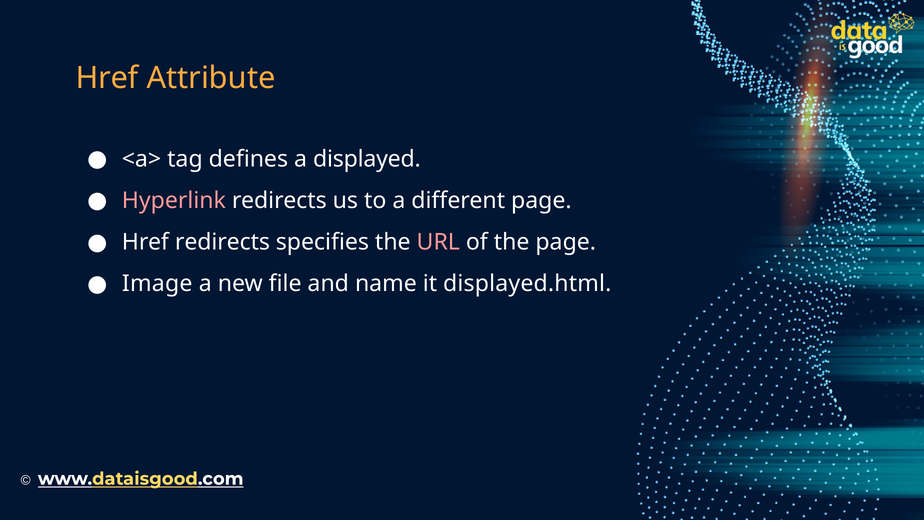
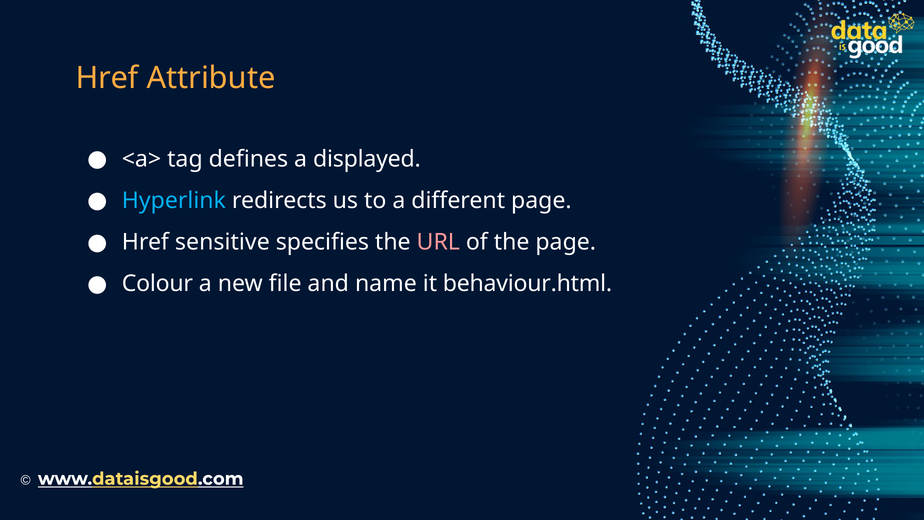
Hyperlink colour: pink -> light blue (174, 201)
Href redirects: redirects -> sensitive (222, 242)
Image: Image -> Colour (157, 284)
displayed.html: displayed.html -> behaviour.html (527, 284)
